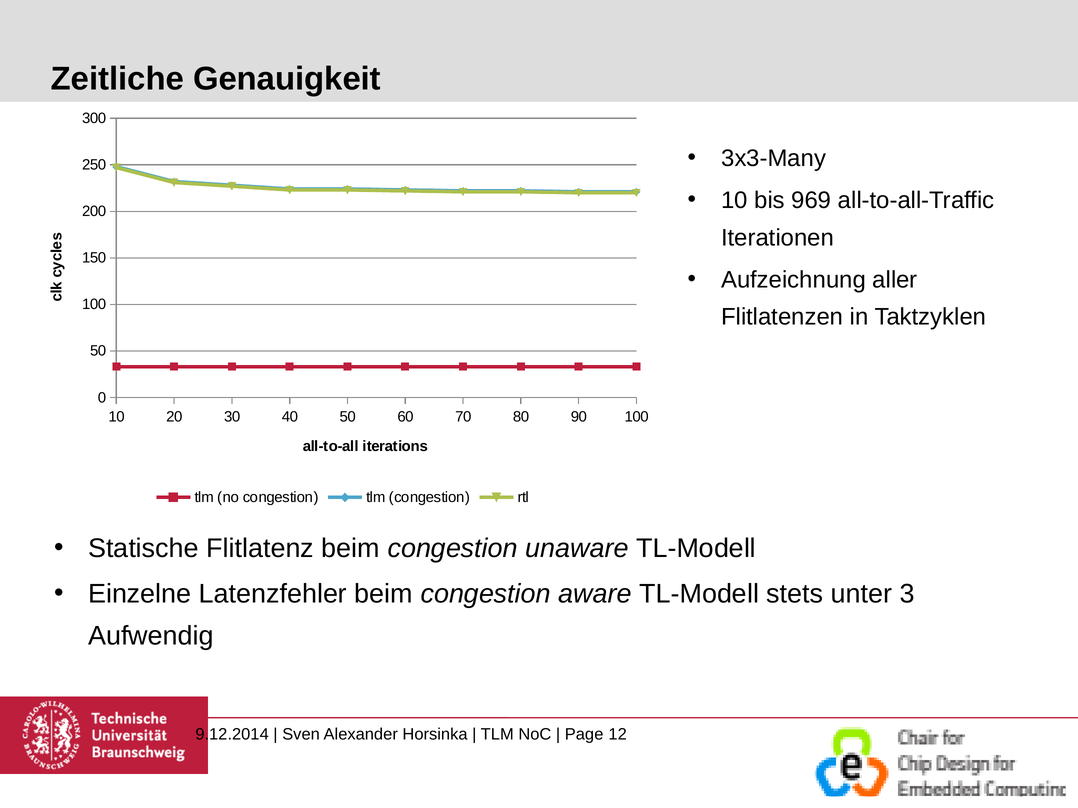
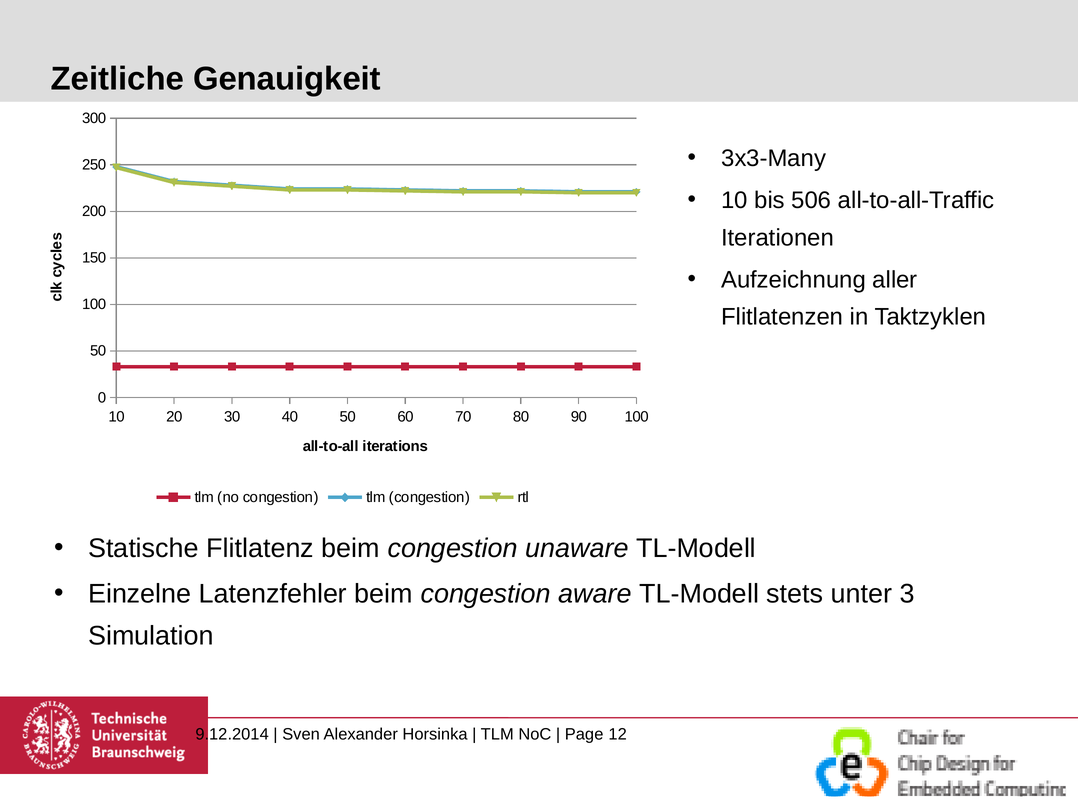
969: 969 -> 506 (811, 200)
Aufwendig: Aufwendig -> Simulation (151, 636)
